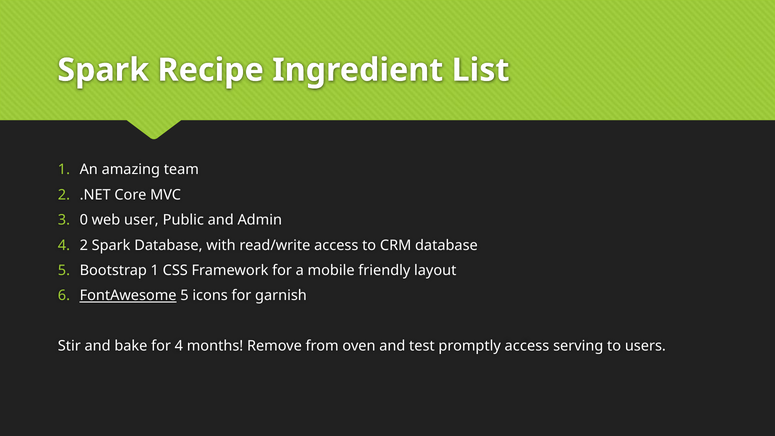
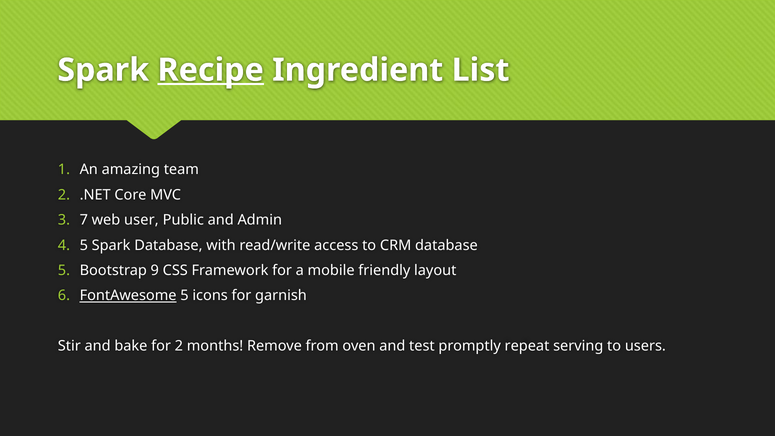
Recipe underline: none -> present (211, 70)
0: 0 -> 7 (84, 220)
4 2: 2 -> 5 (84, 245)
Bootstrap 1: 1 -> 9 (155, 270)
for 4: 4 -> 2 (179, 346)
promptly access: access -> repeat (527, 346)
